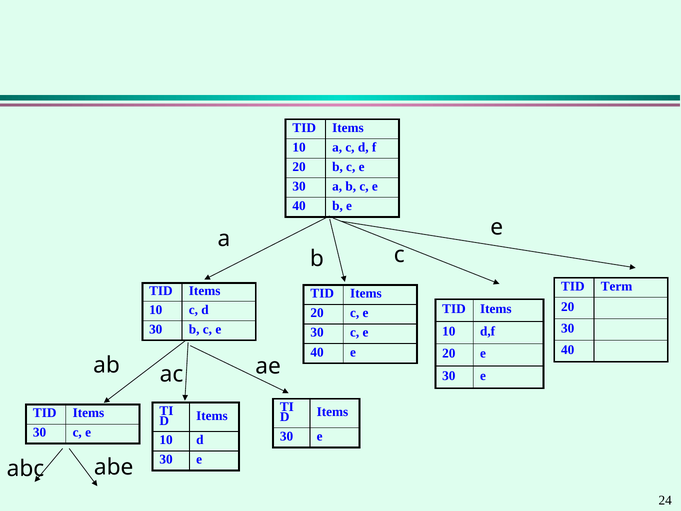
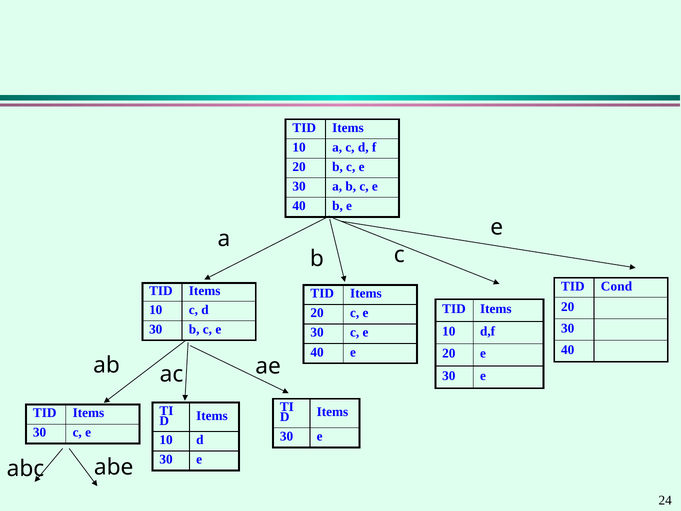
Term: Term -> Cond (616, 286)
